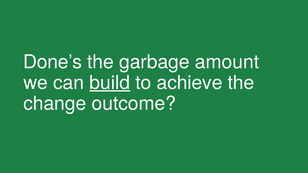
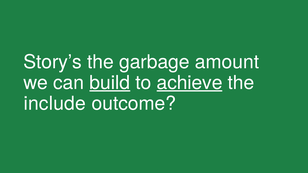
Done’s: Done’s -> Story’s (53, 62)
achieve underline: none -> present (190, 83)
change: change -> include (55, 104)
